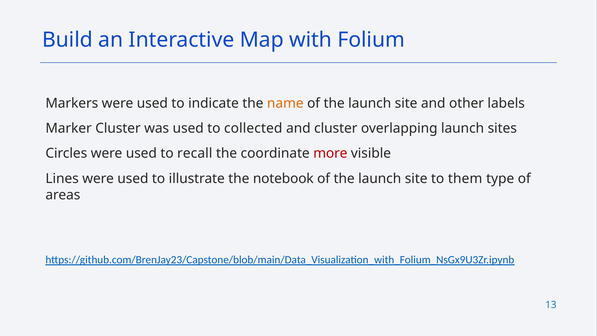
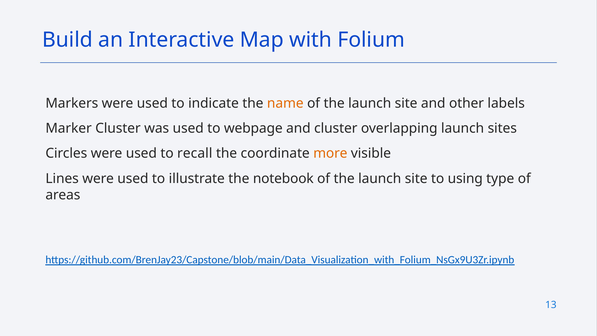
collected: collected -> webpage (253, 128)
more colour: red -> orange (330, 153)
them: them -> using (465, 178)
